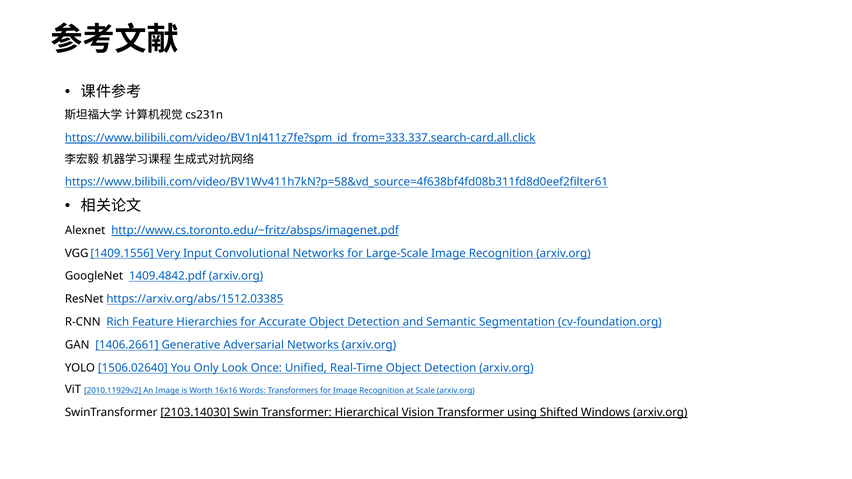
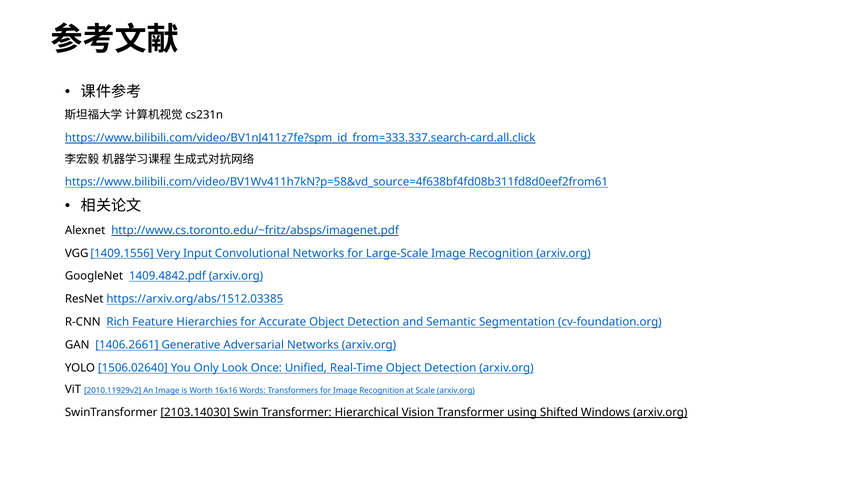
https://www.bilibili.com/video/BV1Wv411h7kN?p=58&vd_source=4f638bf4fd08b311fd8d0eef2filter61: https://www.bilibili.com/video/BV1Wv411h7kN?p=58&vd_source=4f638bf4fd08b311fd8d0eef2filter61 -> https://www.bilibili.com/video/BV1Wv411h7kN?p=58&vd_source=4f638bf4fd08b311fd8d0eef2from61 (336, 182)
